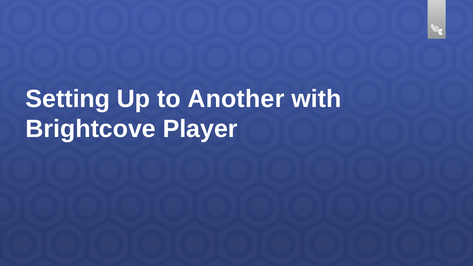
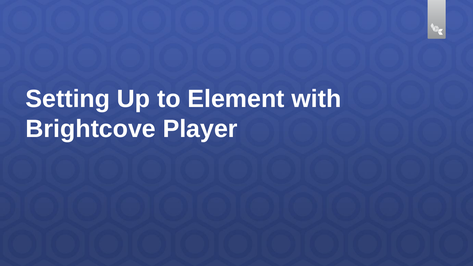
Another: Another -> Element (236, 99)
